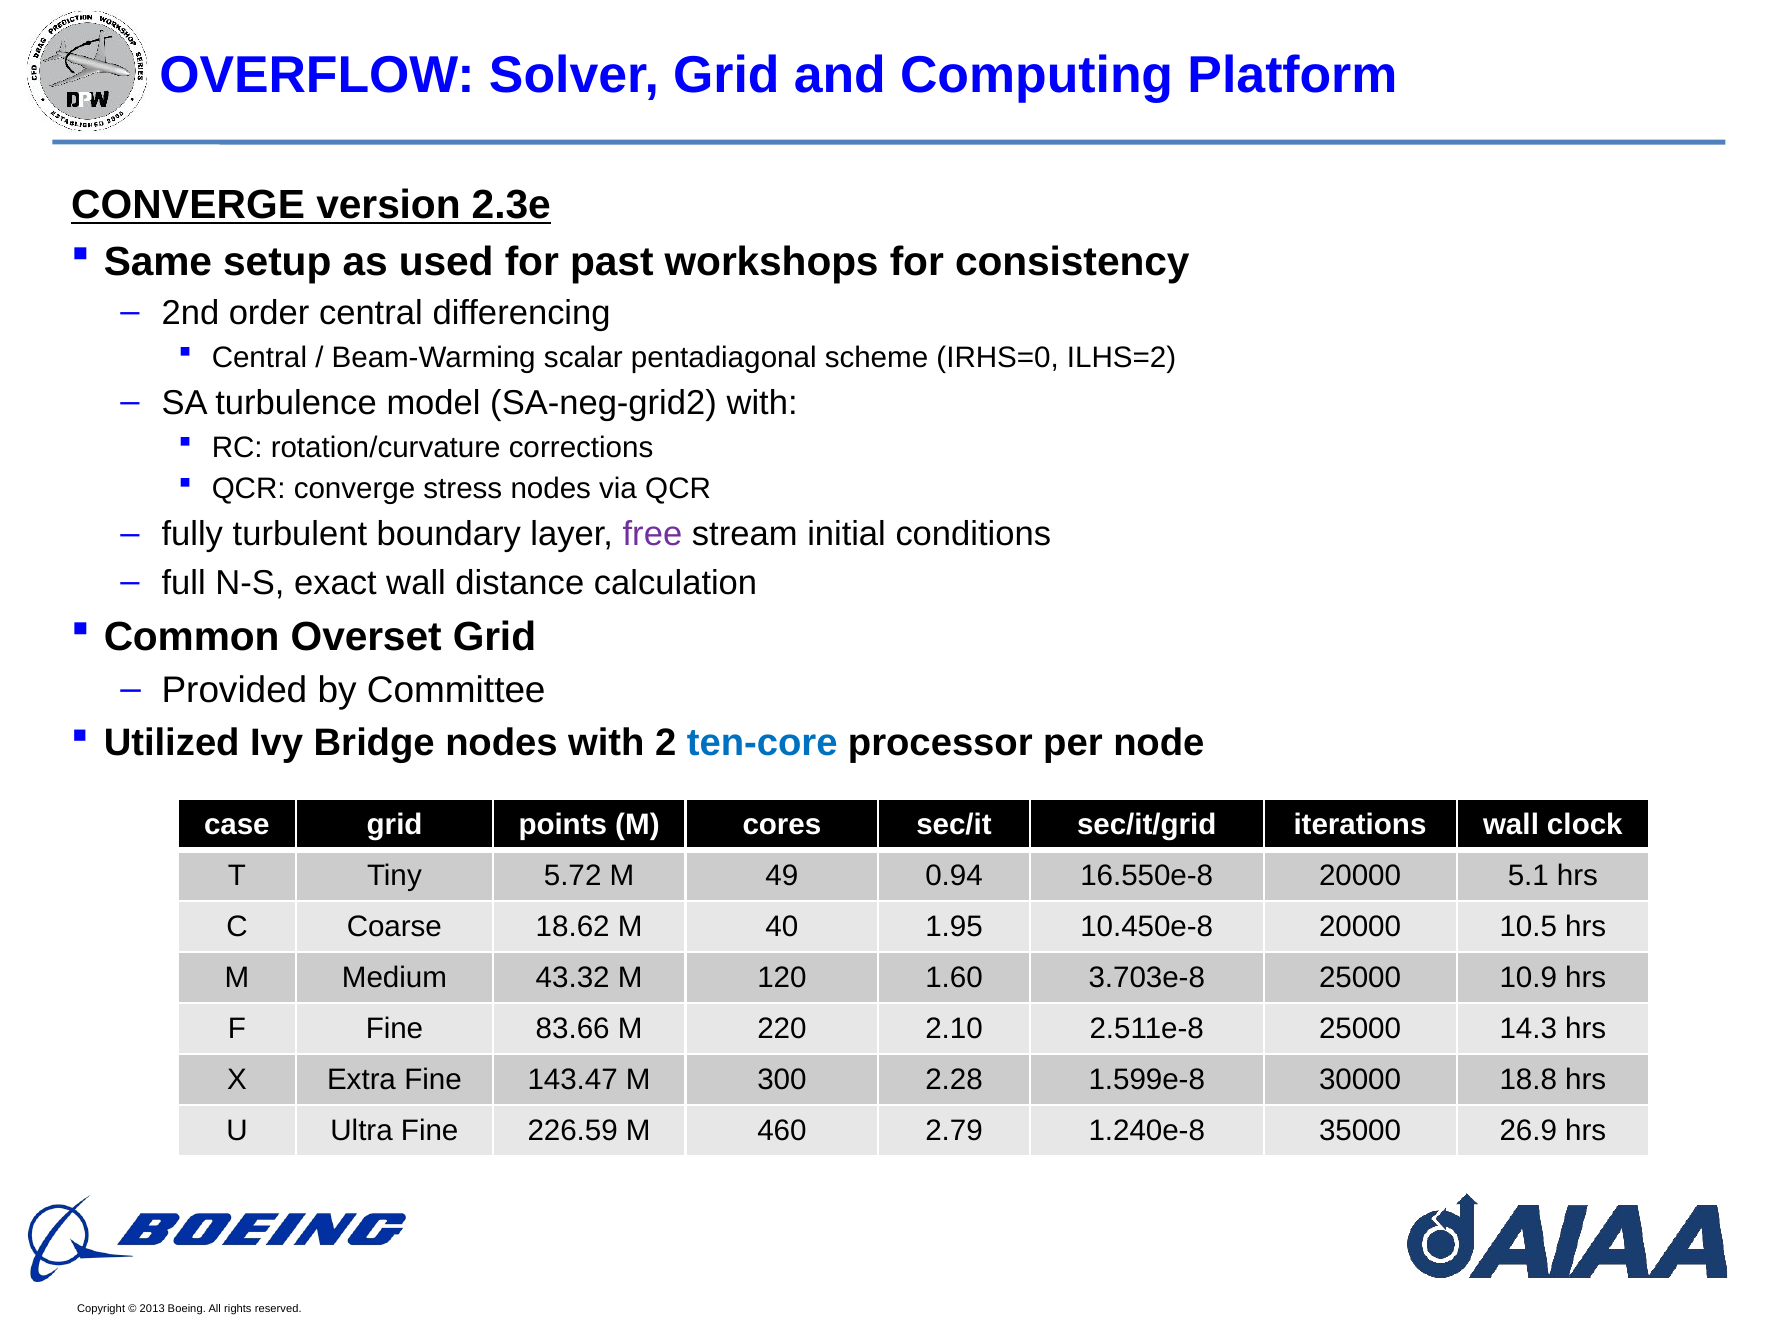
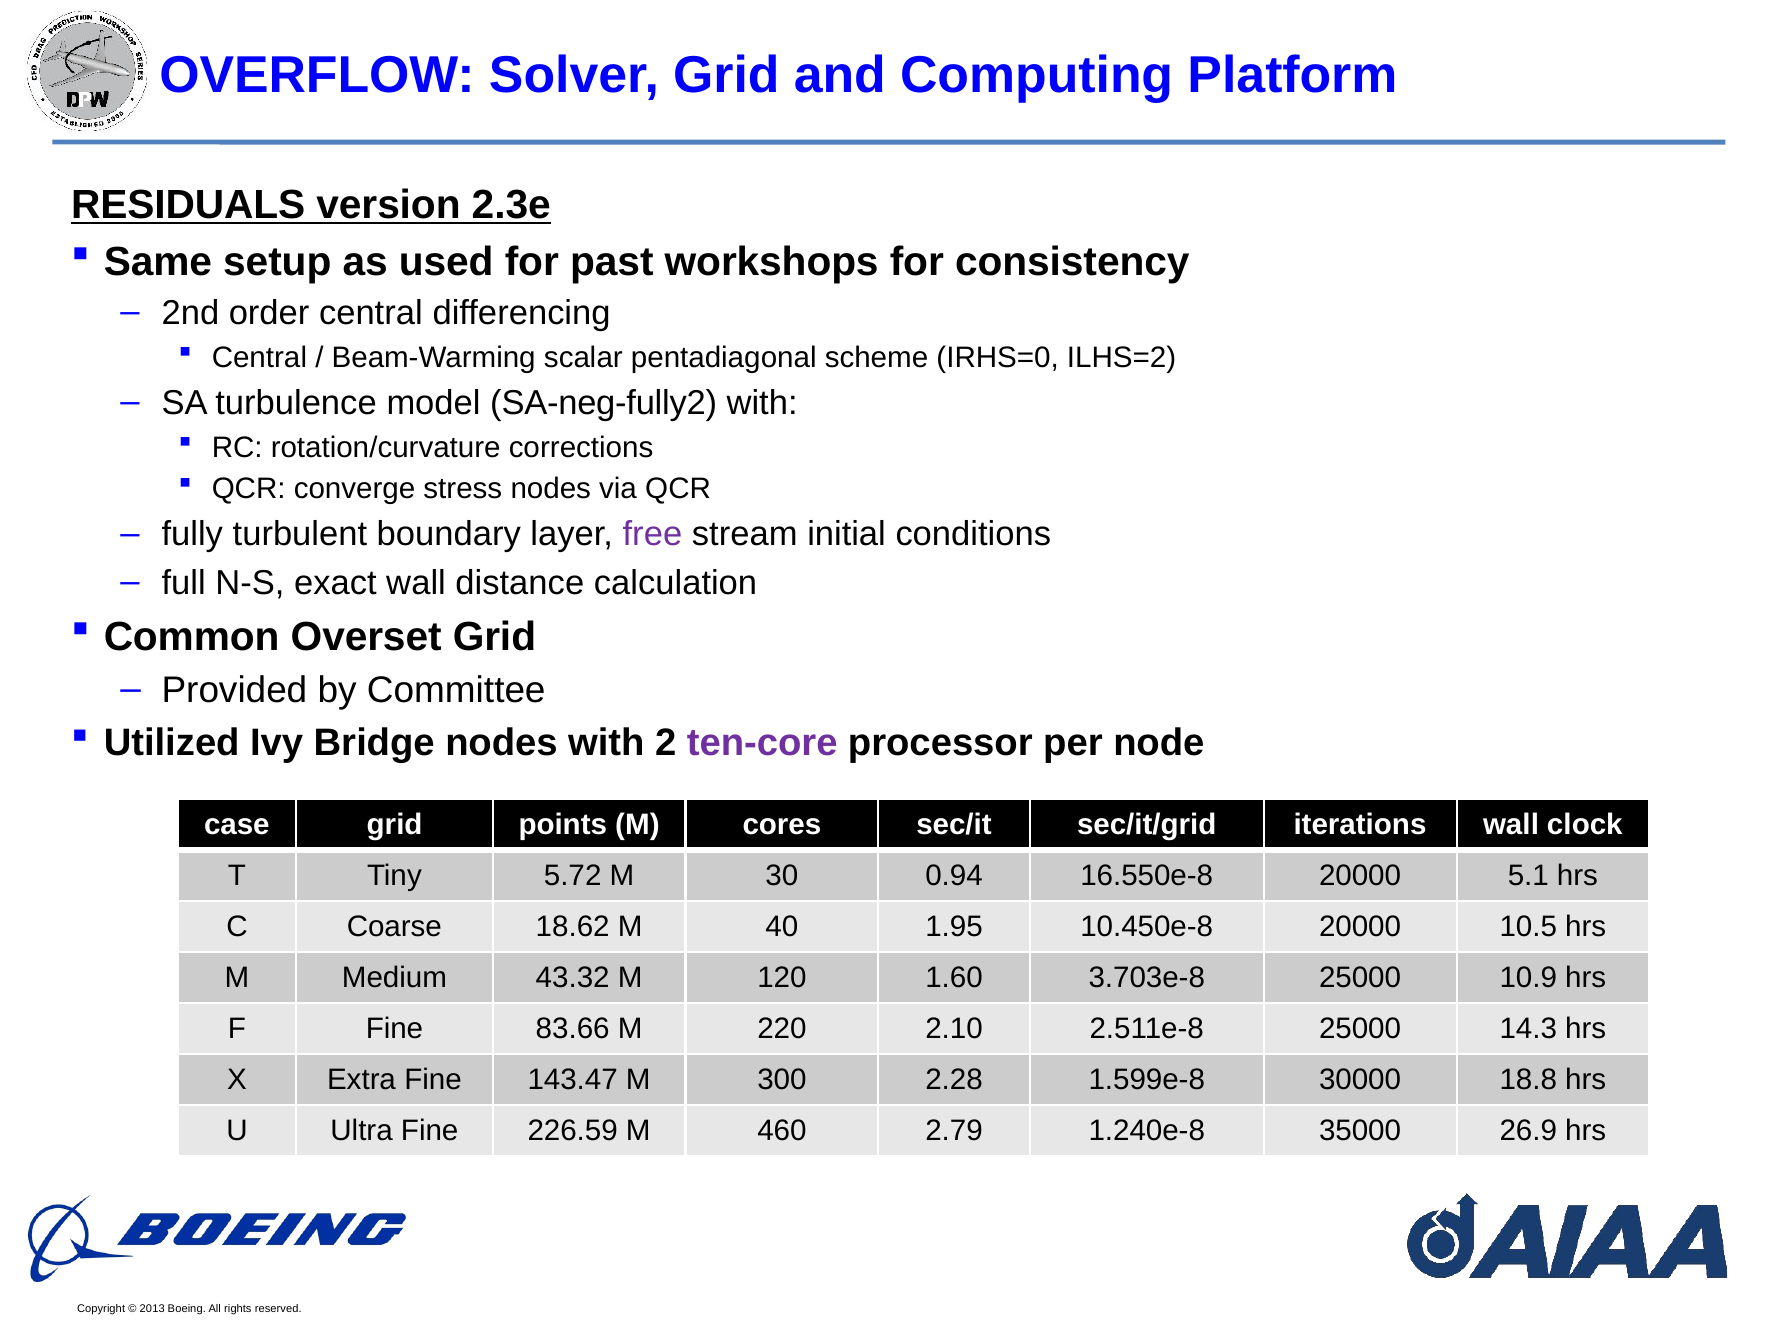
CONVERGE: CONVERGE -> RESIDUALS (188, 205)
SA-neg-grid2: SA-neg-grid2 -> SA-neg-fully2 (604, 403)
ten-core colour: blue -> purple (762, 743)
49: 49 -> 30 (782, 876)
